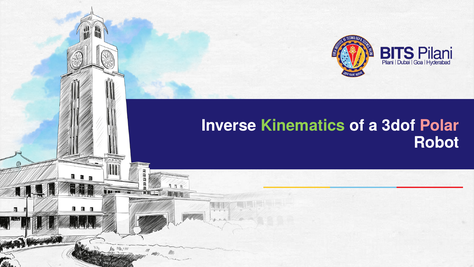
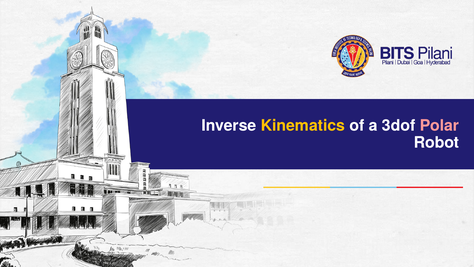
Kinematics colour: light green -> yellow (303, 125)
